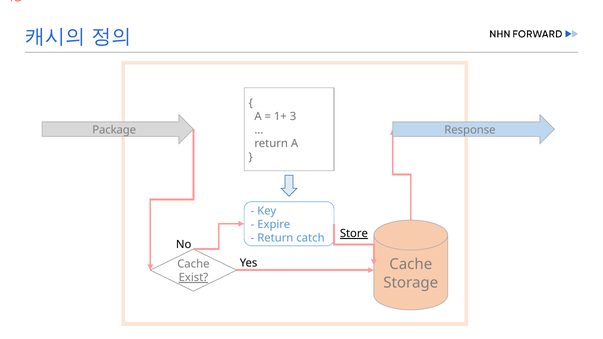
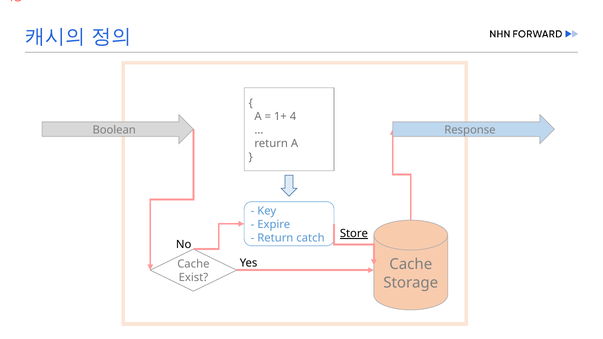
3: 3 -> 4 (293, 116)
Package: Package -> Boolean (114, 130)
Exist underline: present -> none (193, 278)
